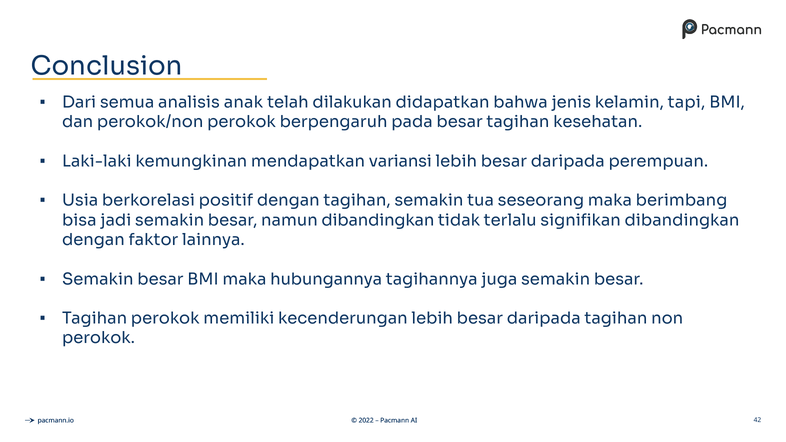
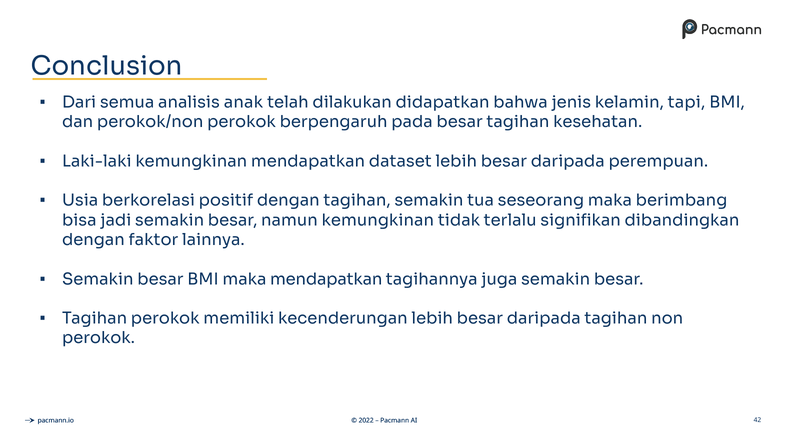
variansi: variansi -> dataset (400, 161)
namun dibandingkan: dibandingkan -> kemungkinan (378, 220)
maka hubungannya: hubungannya -> mendapatkan (326, 279)
